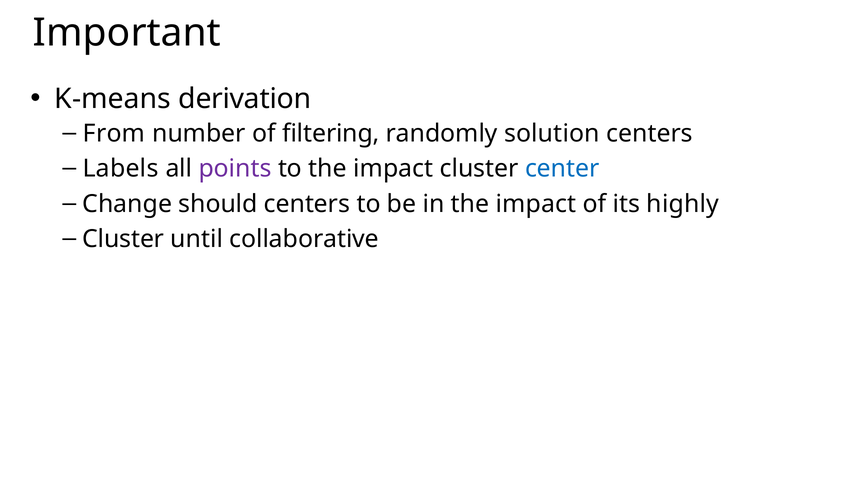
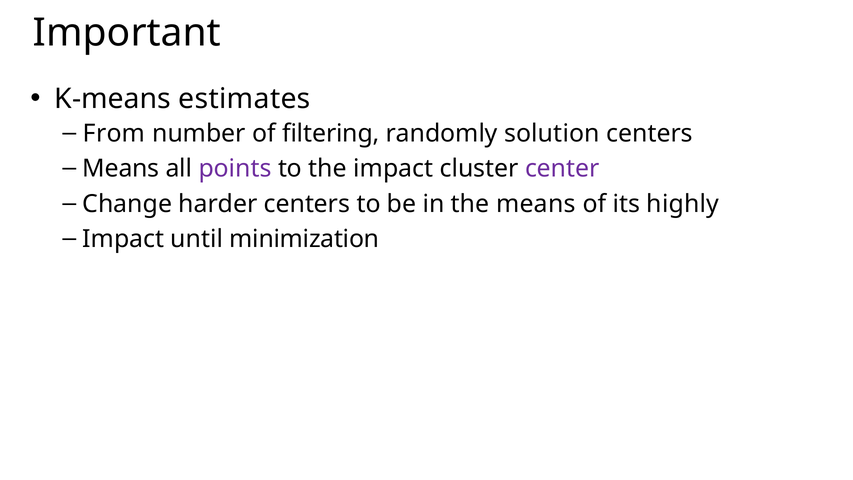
derivation: derivation -> estimates (244, 99)
Labels: Labels -> Means (121, 169)
center colour: blue -> purple (562, 169)
should: should -> harder (218, 204)
in the impact: impact -> means (536, 204)
Cluster: Cluster -> Impact (123, 239)
collaborative: collaborative -> minimization (304, 239)
